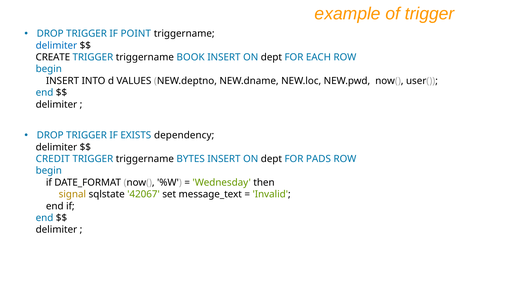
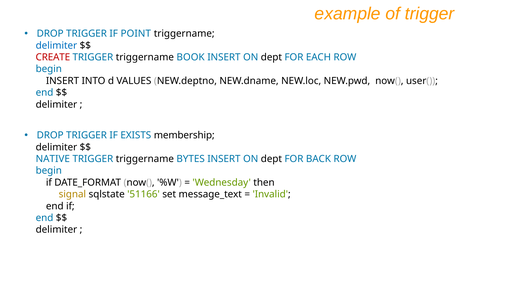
CREATE colour: black -> red (53, 57)
dependency: dependency -> membership (184, 135)
CREDIT: CREDIT -> NATIVE (53, 159)
PADS: PADS -> BACK (318, 159)
42067: 42067 -> 51166 (144, 194)
